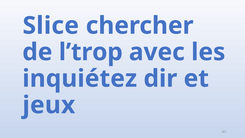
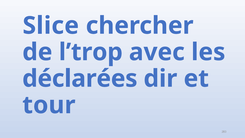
inquiétez: inquiétez -> déclarées (80, 79)
jeux: jeux -> tour (49, 105)
